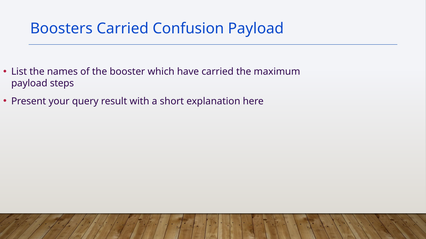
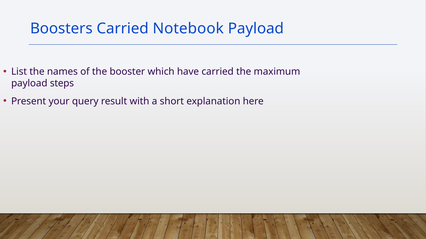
Confusion: Confusion -> Notebook (188, 28)
